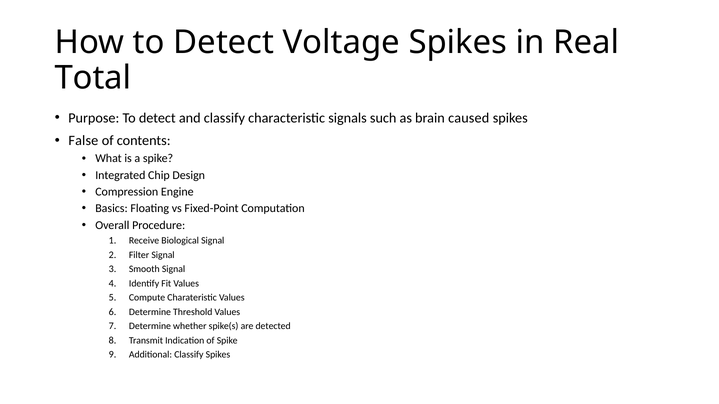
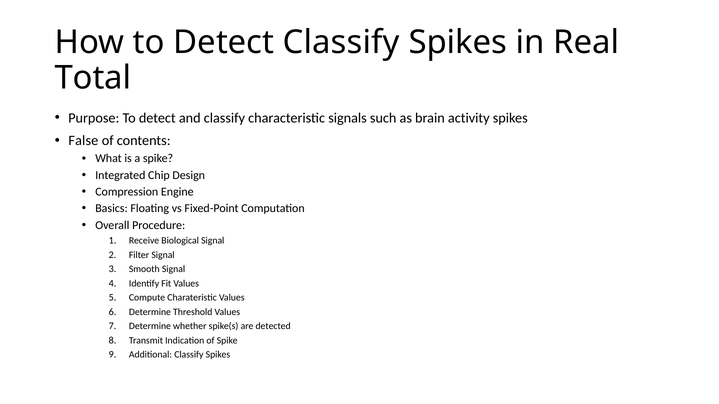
Detect Voltage: Voltage -> Classify (341, 43)
caused: caused -> activity (469, 118)
